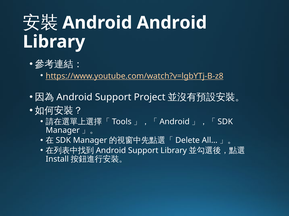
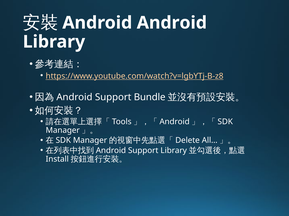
Project: Project -> Bundle (150, 98)
